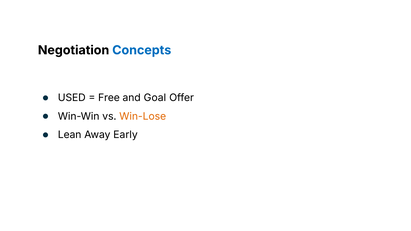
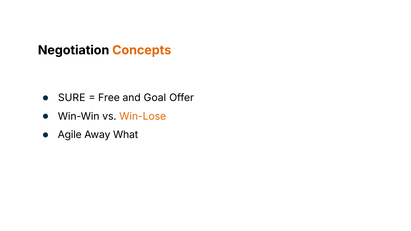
Concepts colour: blue -> orange (142, 50)
USED: USED -> SURE (72, 98)
Lean: Lean -> Agile (70, 135)
Early: Early -> What (126, 135)
